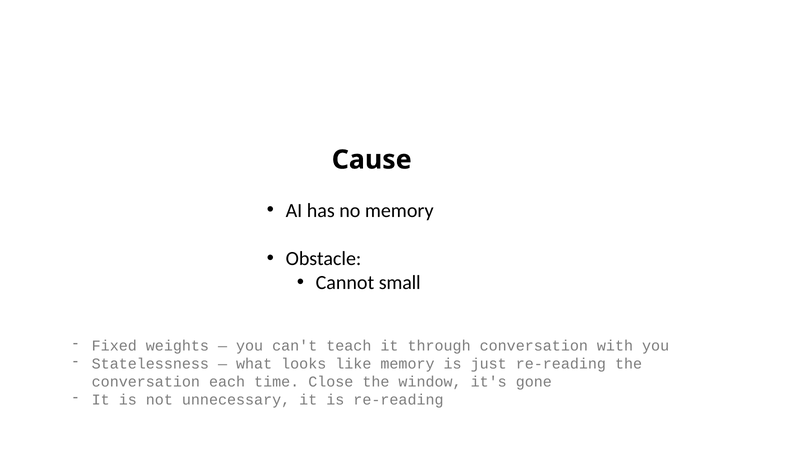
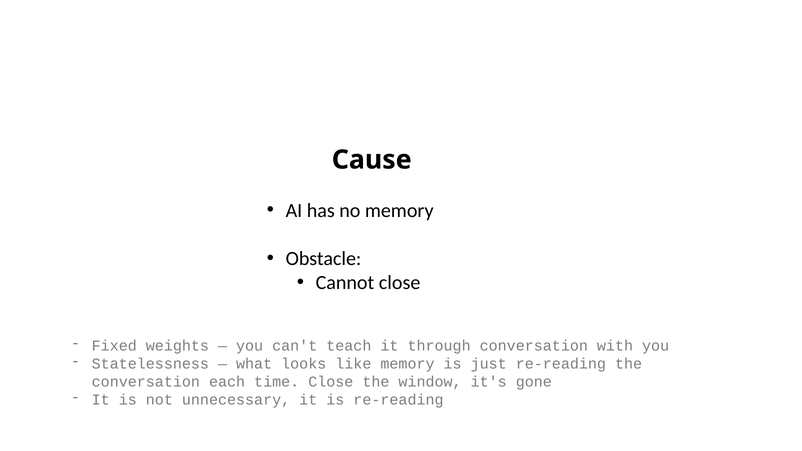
Cannot small: small -> close (400, 283)
